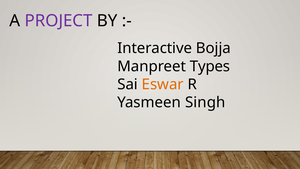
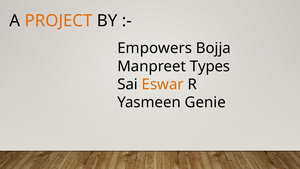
PROJECT colour: purple -> orange (59, 21)
Interactive: Interactive -> Empowers (155, 48)
Singh: Singh -> Genie (205, 102)
